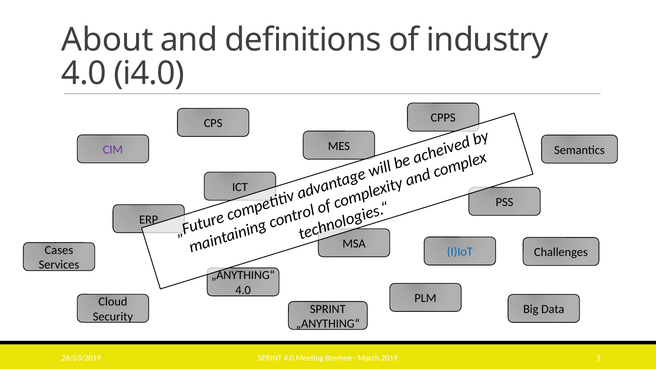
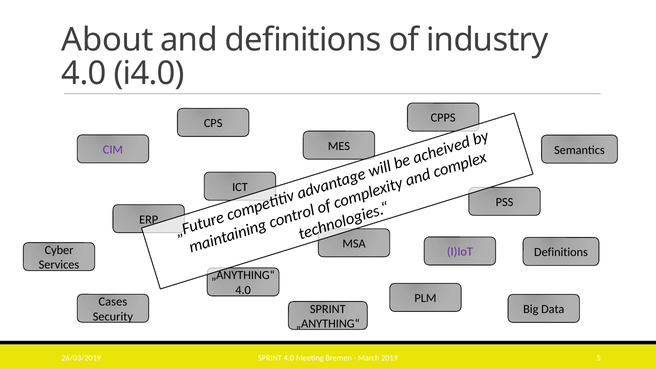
Cases: Cases -> Cyber (59, 250)
I)IoT colour: blue -> purple (460, 252)
Challenges: Challenges -> Definitions (561, 252)
Cloud: Cloud -> Cases (113, 302)
